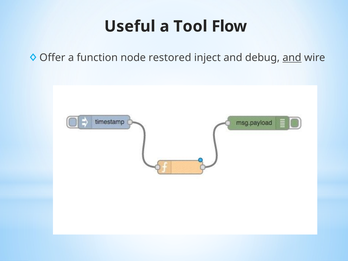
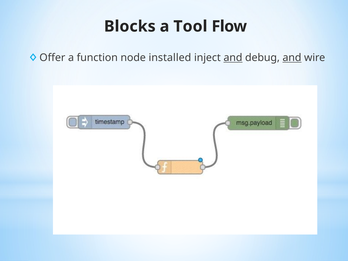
Useful: Useful -> Blocks (130, 26)
restored: restored -> installed (170, 58)
and underline: none -> present (233, 58)
